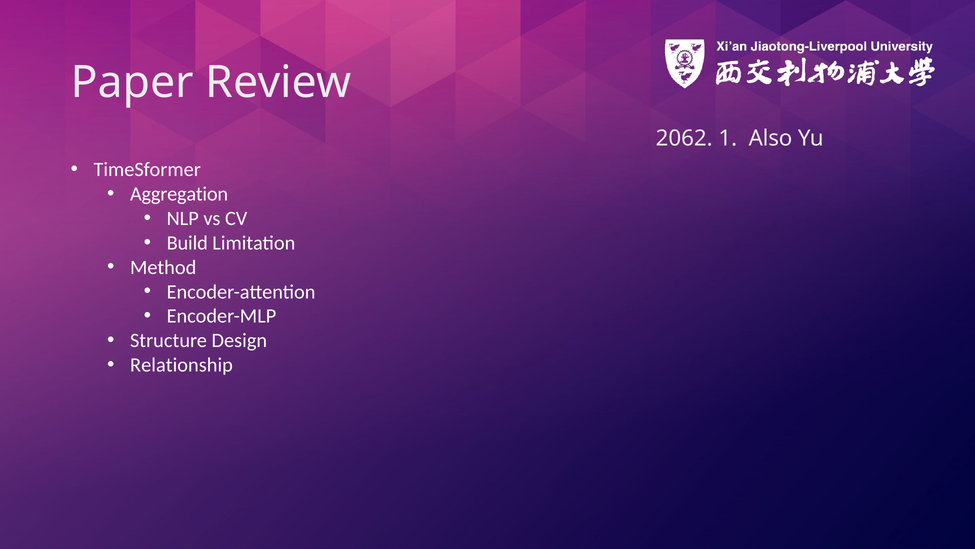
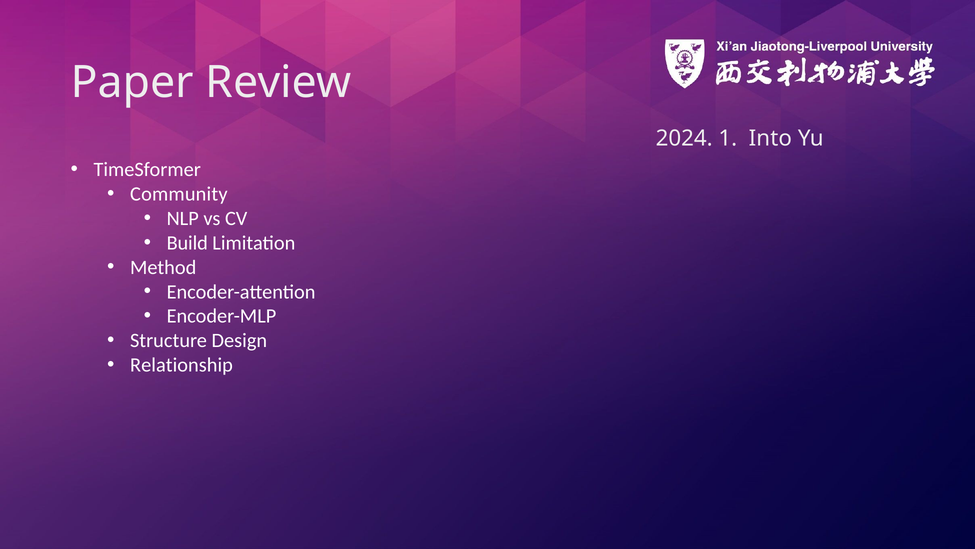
2062: 2062 -> 2024 (684, 138)
Also: Also -> Into (770, 138)
Aggregation: Aggregation -> Community (179, 194)
